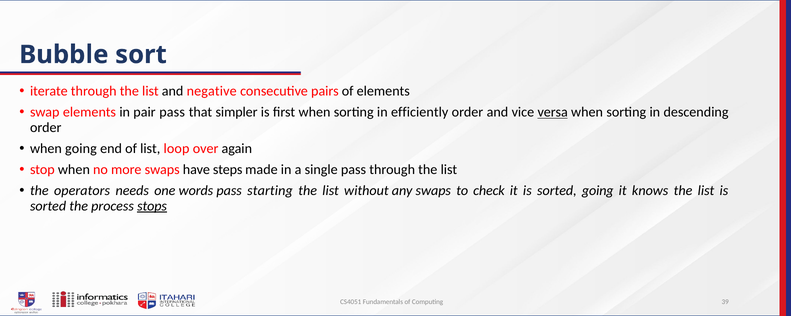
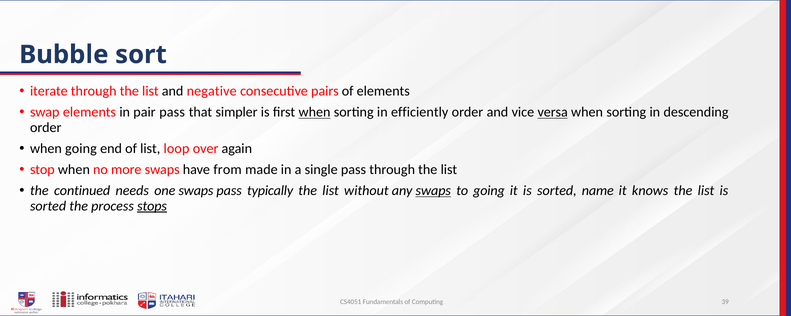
when underline: none -> present (315, 112)
steps: steps -> from (228, 170)
operators: operators -> continued (82, 191)
one words: words -> swaps (196, 191)
starting: starting -> typically (270, 191)
swaps underline: none -> present (433, 191)
to check: check -> going (489, 191)
sorted going: going -> name (598, 191)
